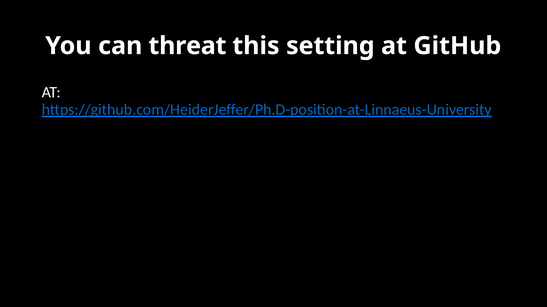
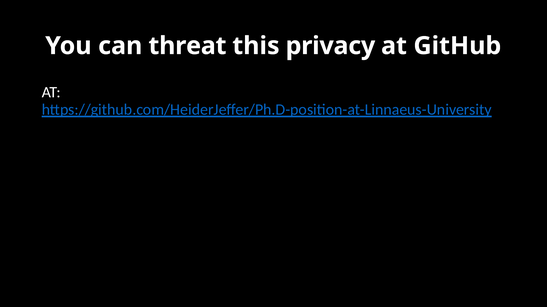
setting: setting -> privacy (330, 46)
